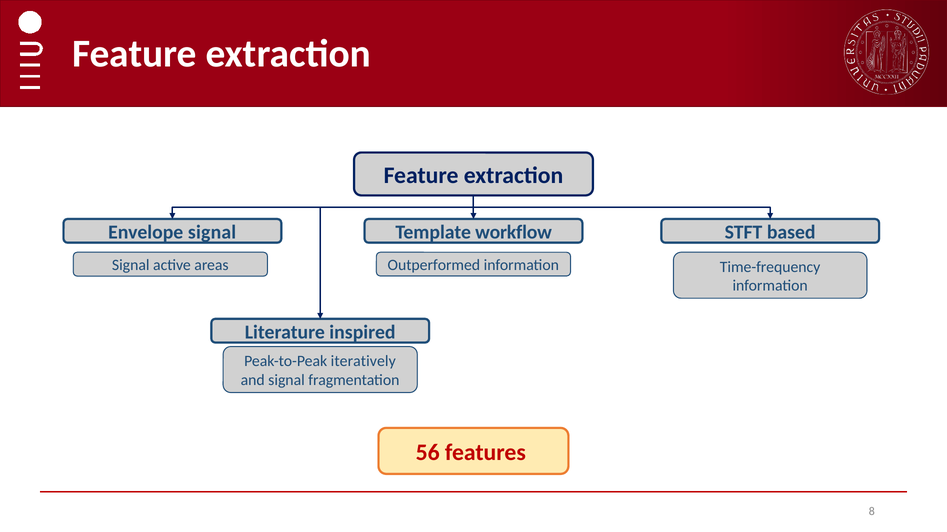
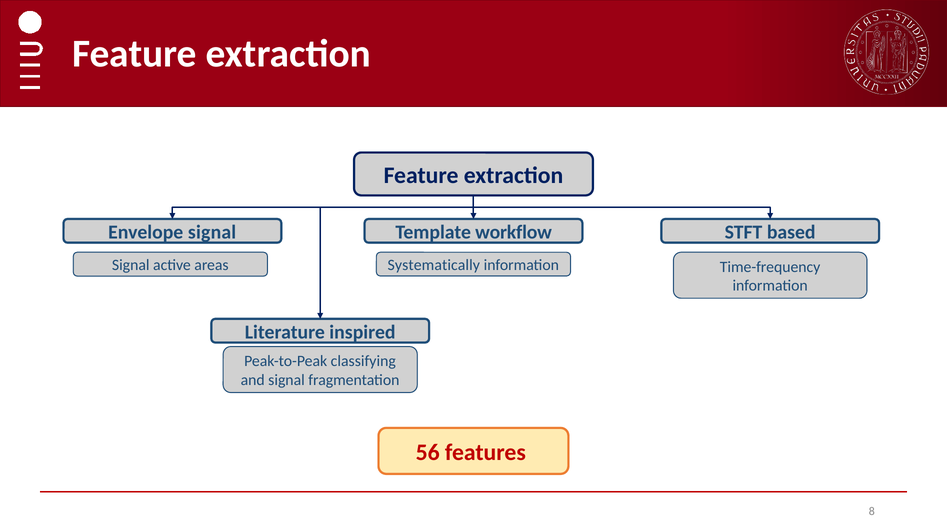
Outperformed: Outperformed -> Systematically (434, 266)
iteratively: iteratively -> classifying (363, 362)
